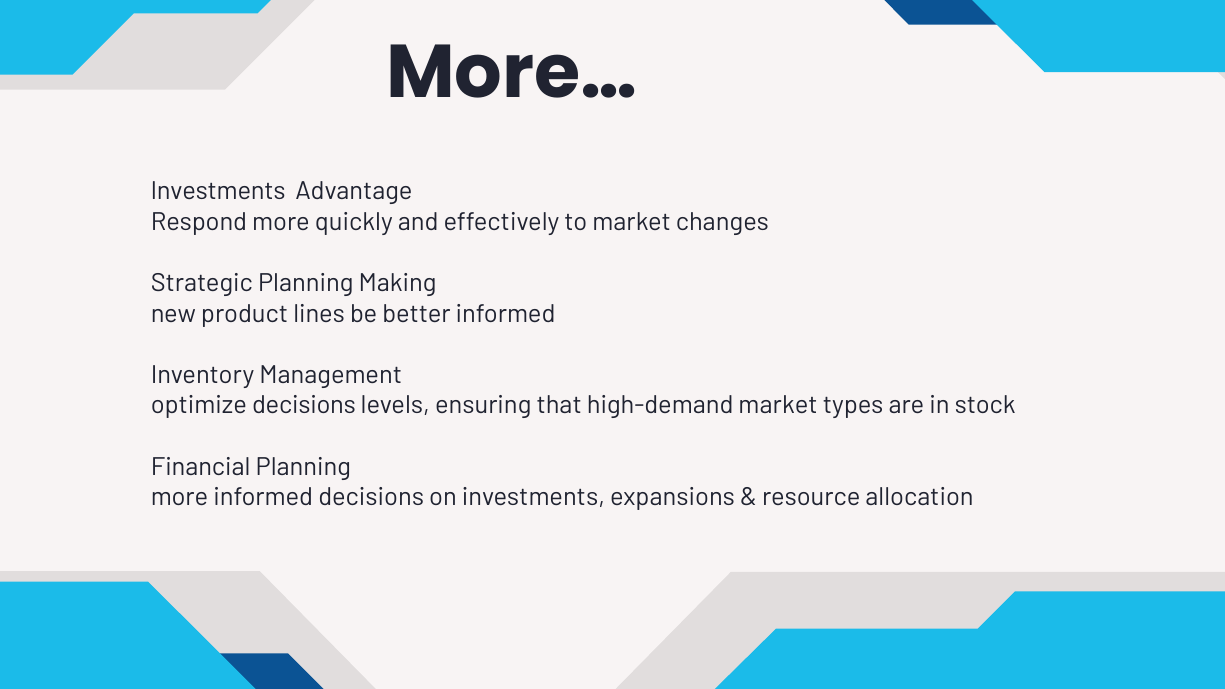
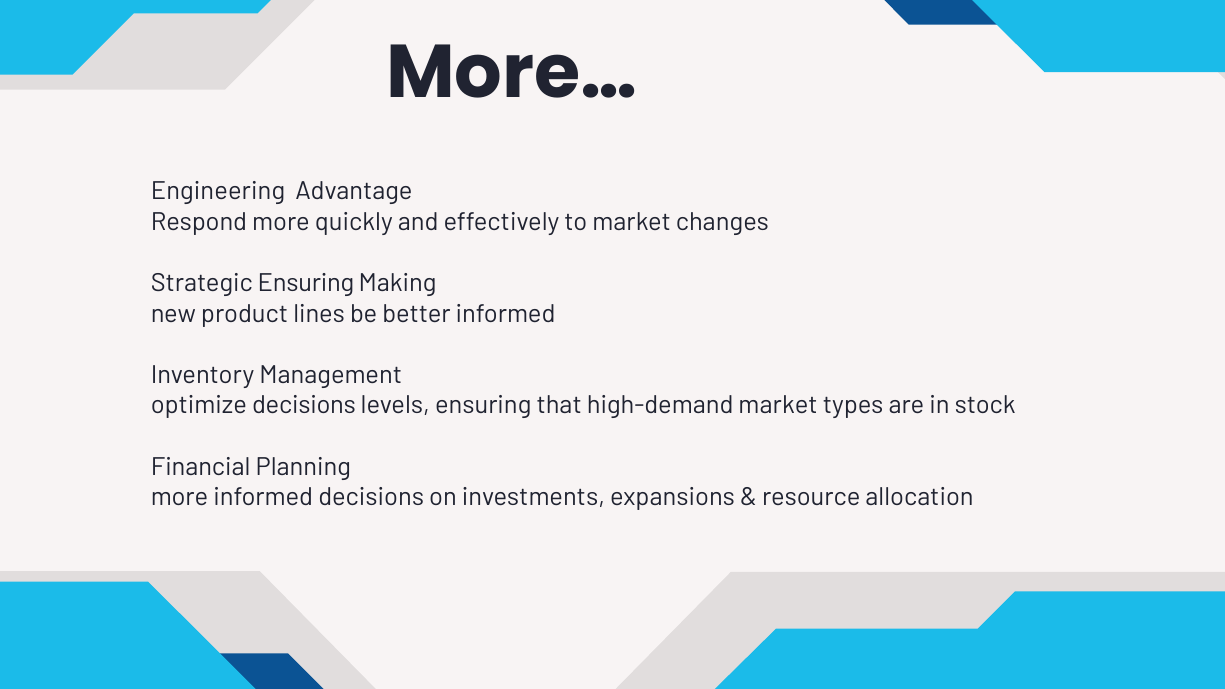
Investments: Investments -> Engineering (218, 191)
Strategic Planning: Planning -> Ensuring (306, 283)
